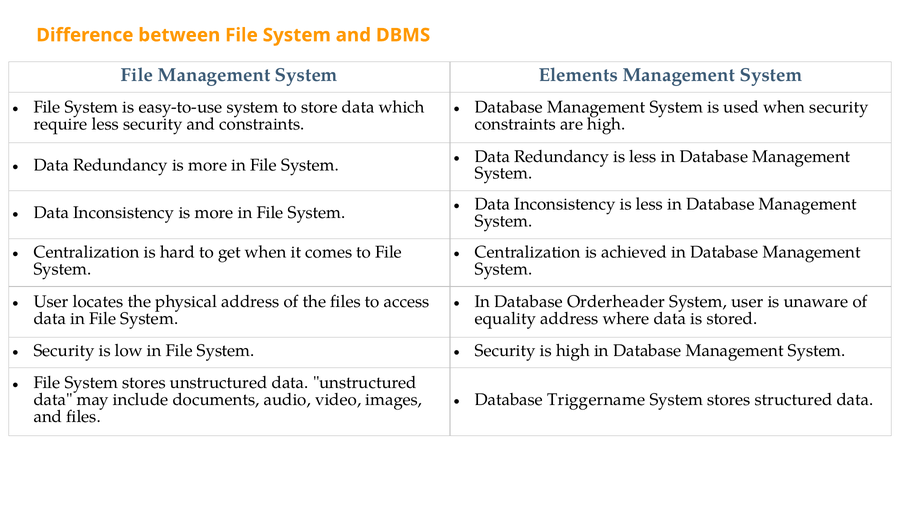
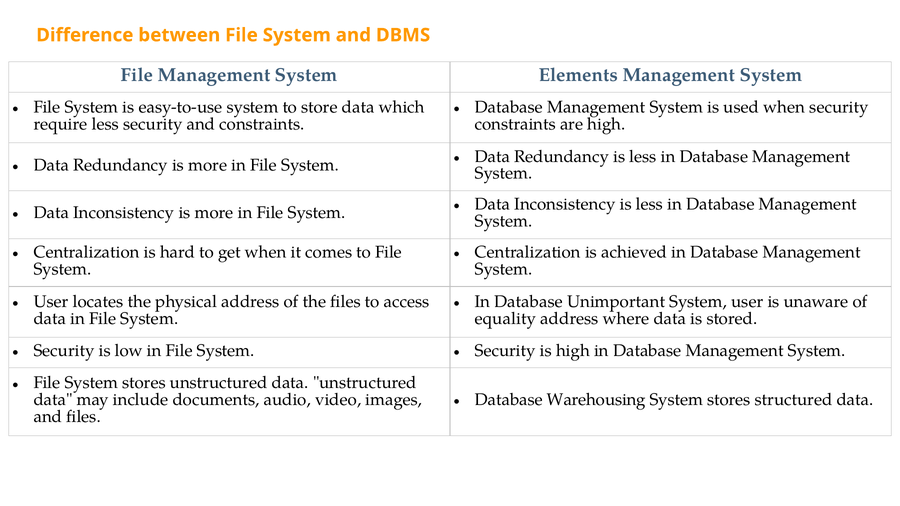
Orderheader: Orderheader -> Unimportant (616, 302)
Triggername: Triggername -> Warehousing (596, 400)
